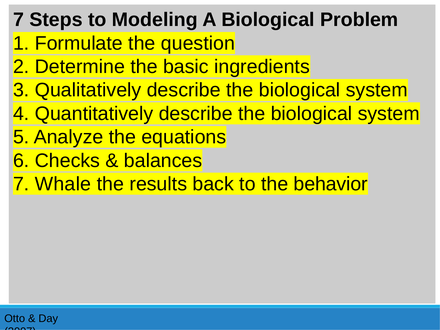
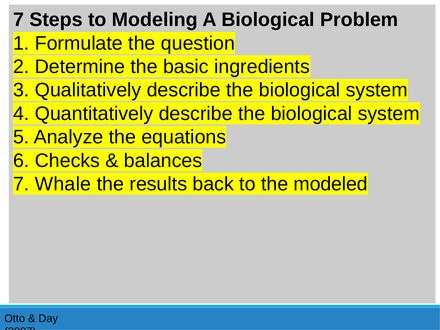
behavior: behavior -> modeled (331, 184)
